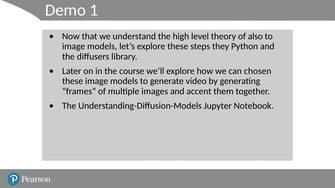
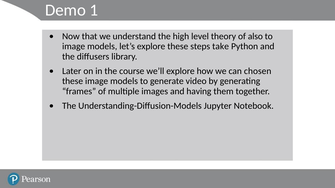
they: they -> take (221, 47)
accent: accent -> having (199, 91)
